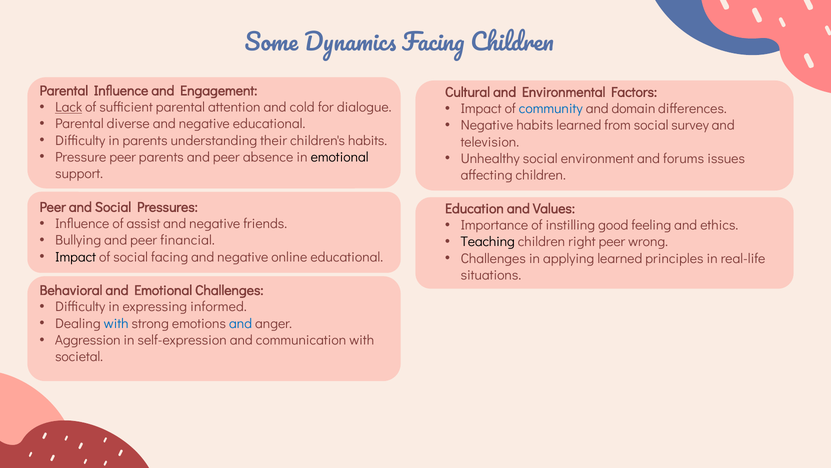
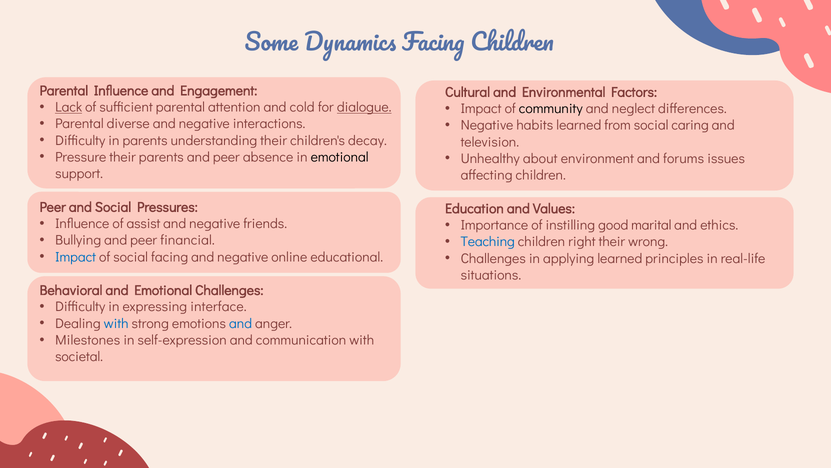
dialogue underline: none -> present (364, 107)
community colour: blue -> black (551, 109)
domain: domain -> neglect (633, 109)
negative educational: educational -> interactions (269, 124)
survey: survey -> caring (690, 125)
children's habits: habits -> decay (368, 140)
Pressure peer: peer -> their (123, 157)
Unhealthy social: social -> about (540, 158)
feeling: feeling -> marital (651, 225)
Teaching colour: black -> blue (488, 242)
right peer: peer -> their (612, 242)
Impact colour: black -> blue (76, 257)
informed: informed -> interface (218, 307)
Aggression: Aggression -> Milestones (88, 340)
